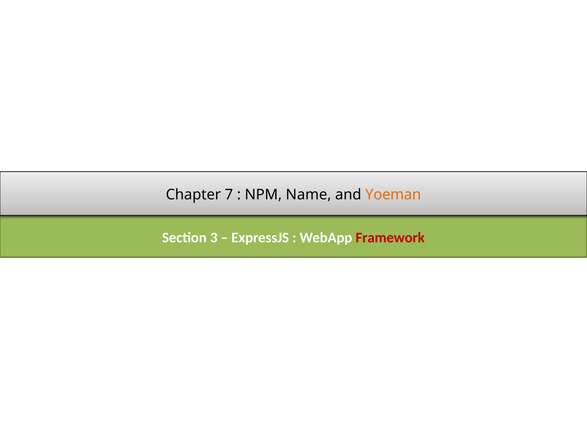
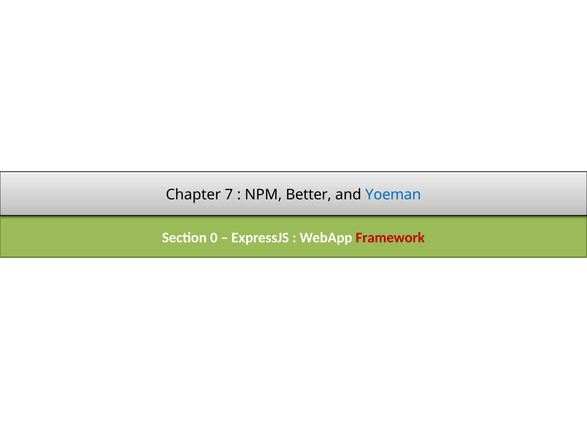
Name: Name -> Better (309, 195)
Yoeman colour: orange -> blue (393, 195)
3: 3 -> 0 (214, 238)
